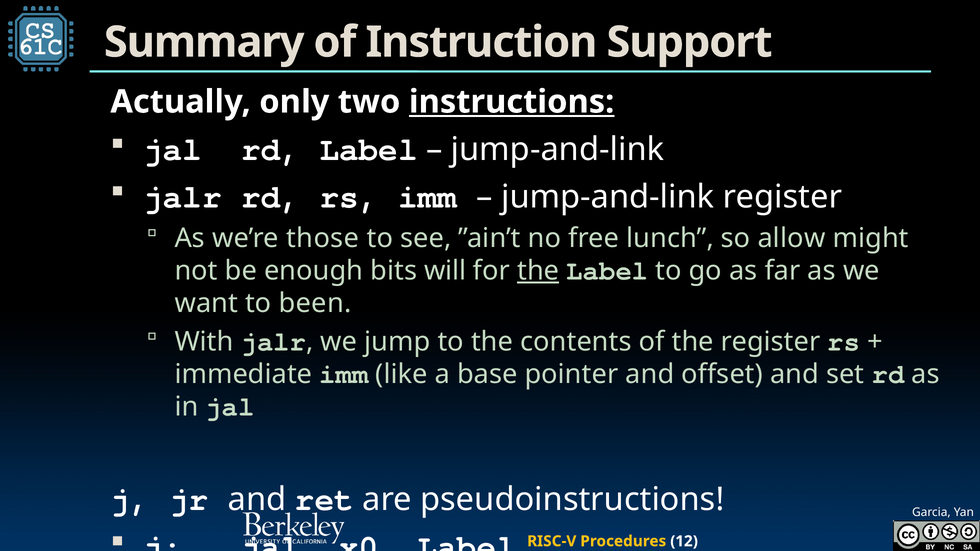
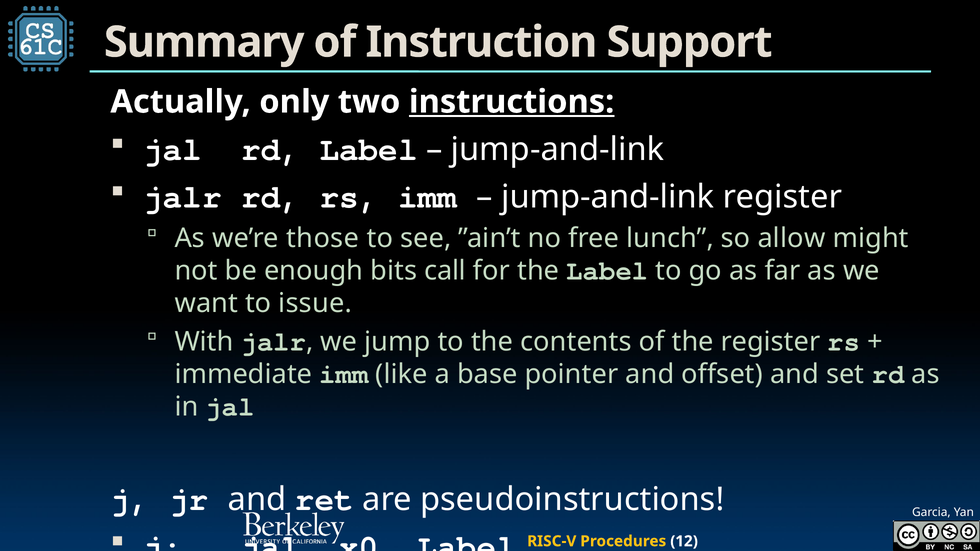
will: will -> call (445, 271)
the underline: present -> none (538, 271)
been: been -> issue (315, 304)
